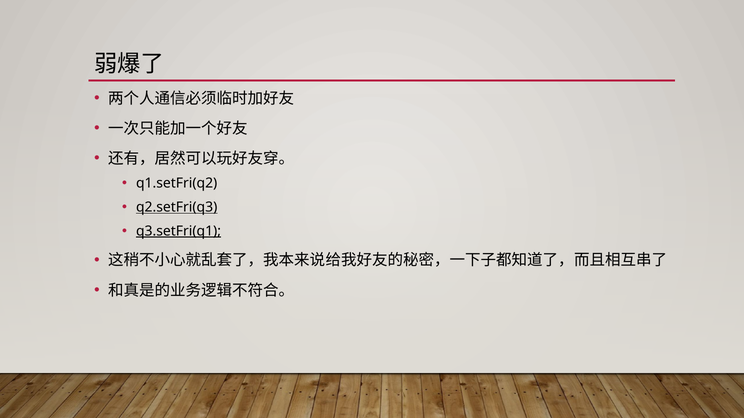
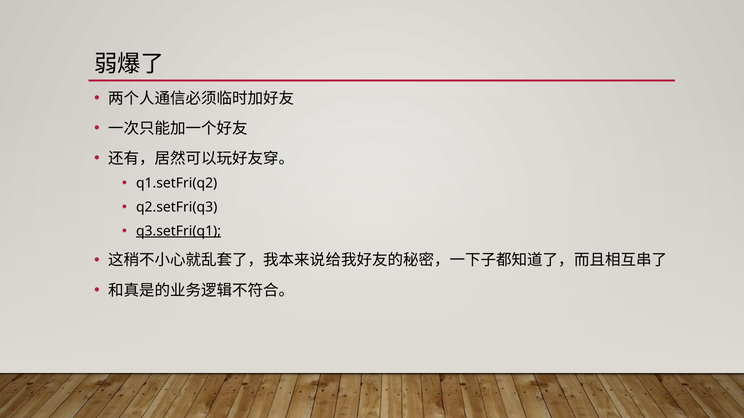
q2.setFri(q3 underline: present -> none (177, 207)
